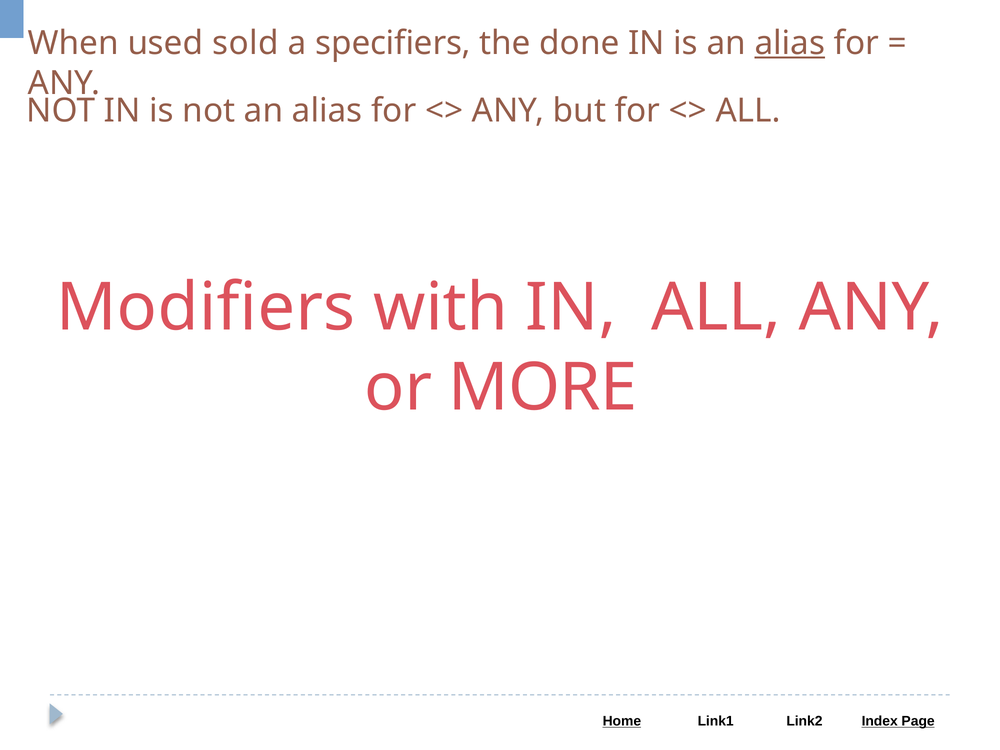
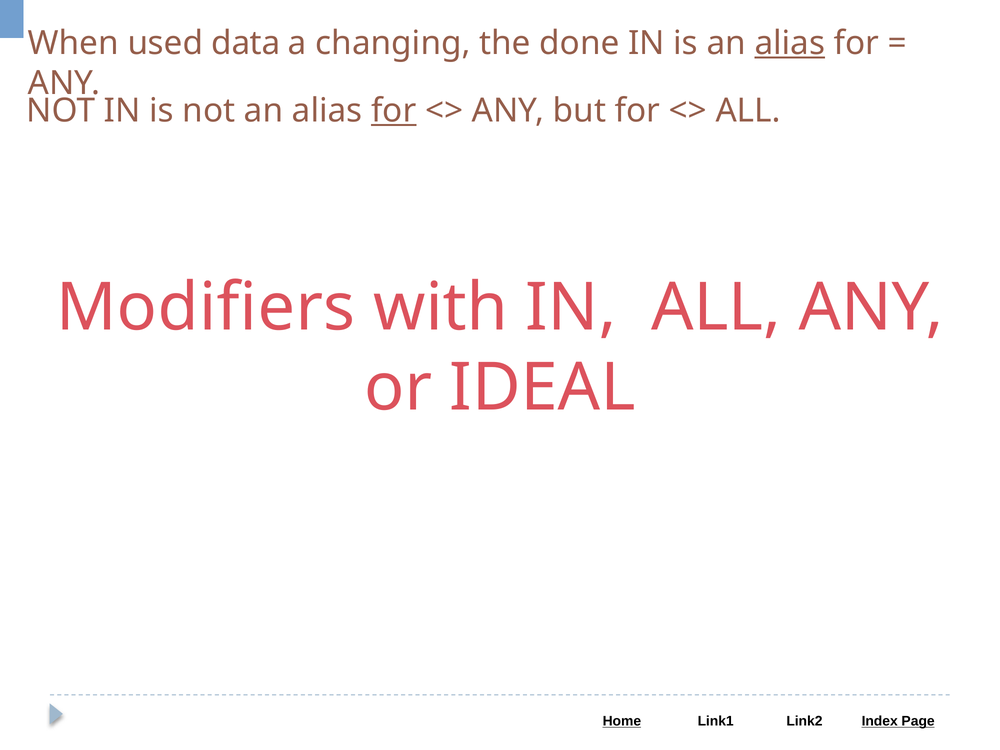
sold: sold -> data (246, 43)
specifiers: specifiers -> changing (393, 43)
for underline: none -> present (394, 111)
MORE: MORE -> IDEAL (542, 388)
